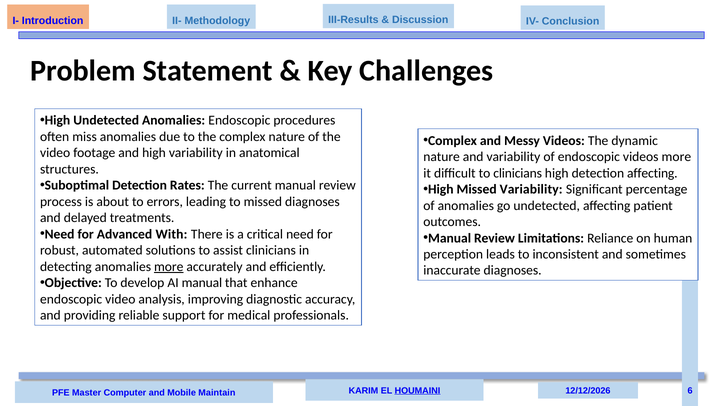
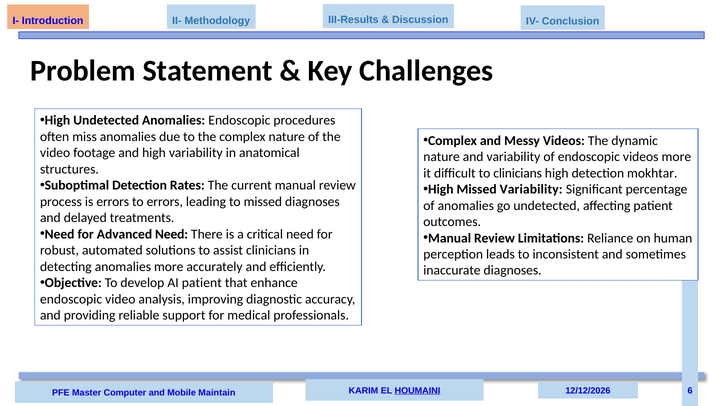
detection affecting: affecting -> mokhtar (652, 173)
is about: about -> errors (113, 202)
Advanced With: With -> Need (172, 235)
more underline: present -> none (169, 267)
AI manual: manual -> patient (202, 283)
